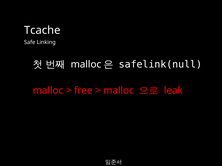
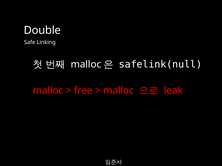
Tcache: Tcache -> Double (42, 30)
